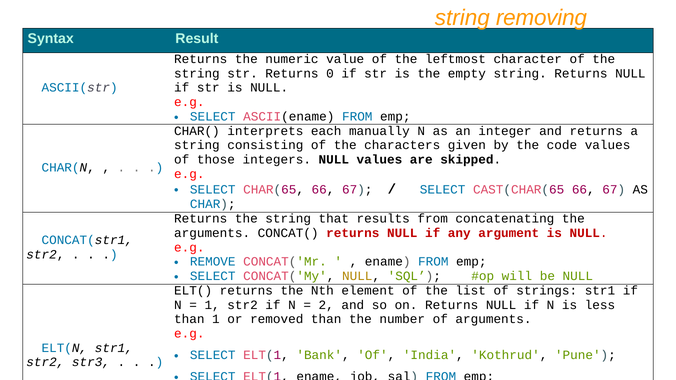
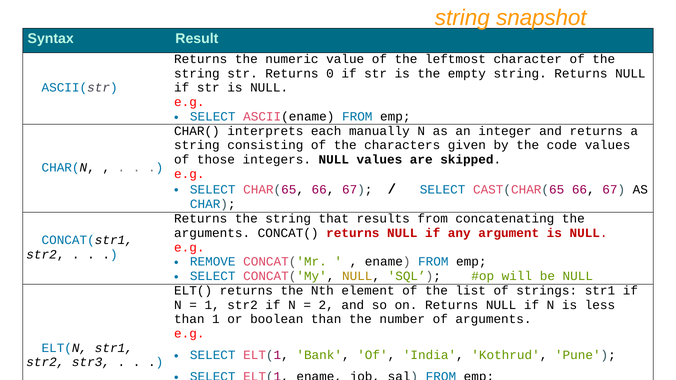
removing: removing -> snapshot (541, 18)
removed: removed -> boolean (277, 319)
